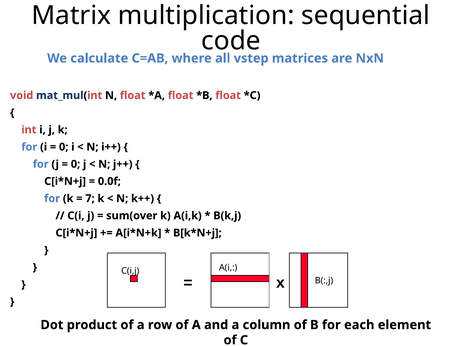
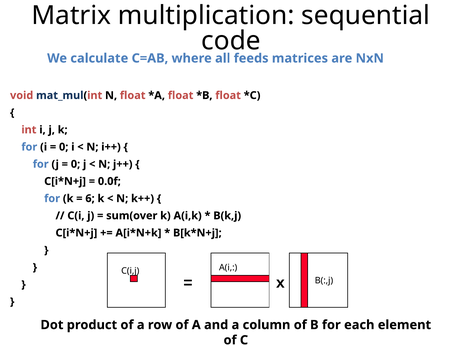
vstep: vstep -> feeds (251, 58)
7: 7 -> 6 (90, 199)
